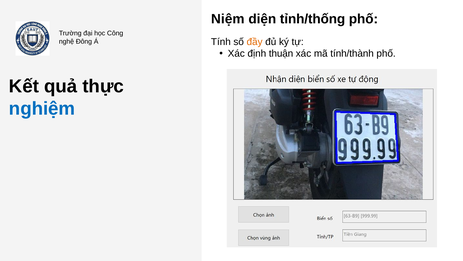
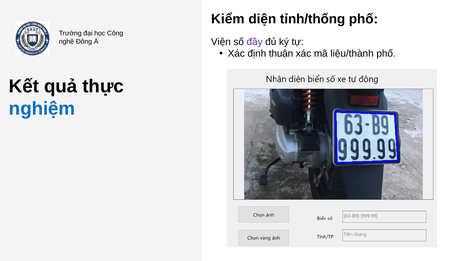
Niệm: Niệm -> Kiểm (228, 19)
Tính: Tính -> Viện (221, 42)
đầy colour: orange -> purple (255, 42)
tính/thành: tính/thành -> liệu/thành (352, 54)
